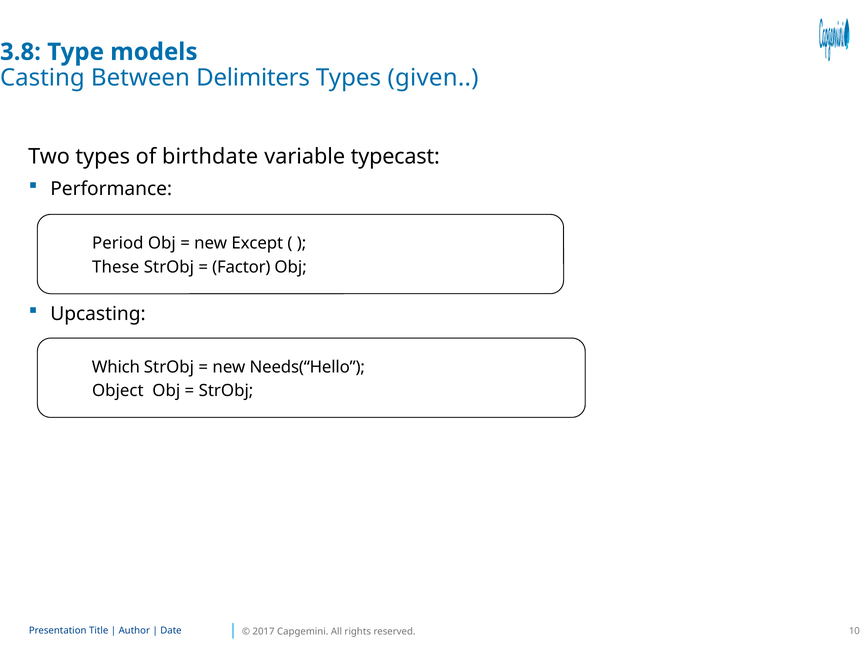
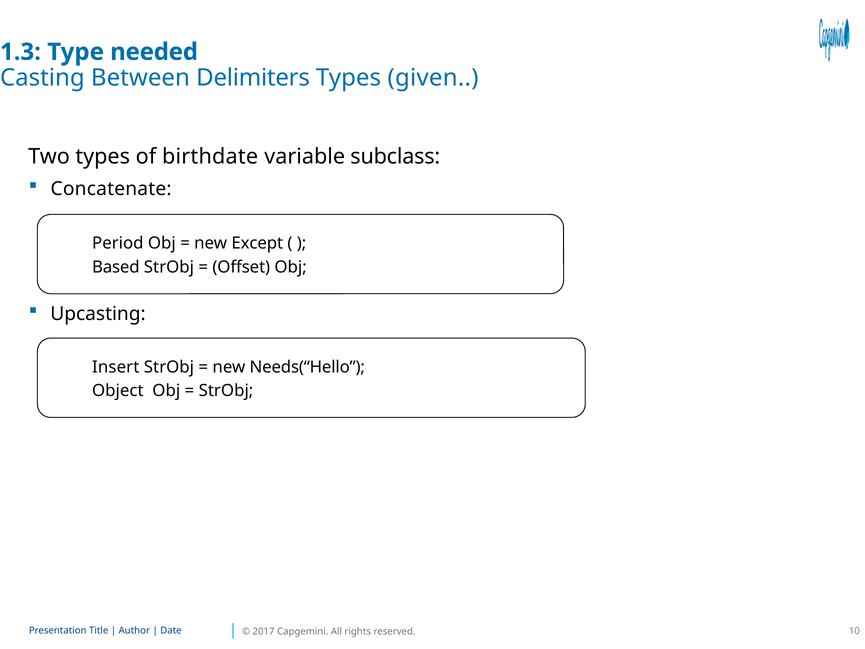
3.8: 3.8 -> 1.3 (20, 52)
models: models -> needed (154, 52)
typecast: typecast -> subclass (395, 156)
Performance: Performance -> Concatenate (111, 189)
These: These -> Based (116, 267)
Factor: Factor -> Offset (241, 267)
Which: Which -> Insert (116, 367)
